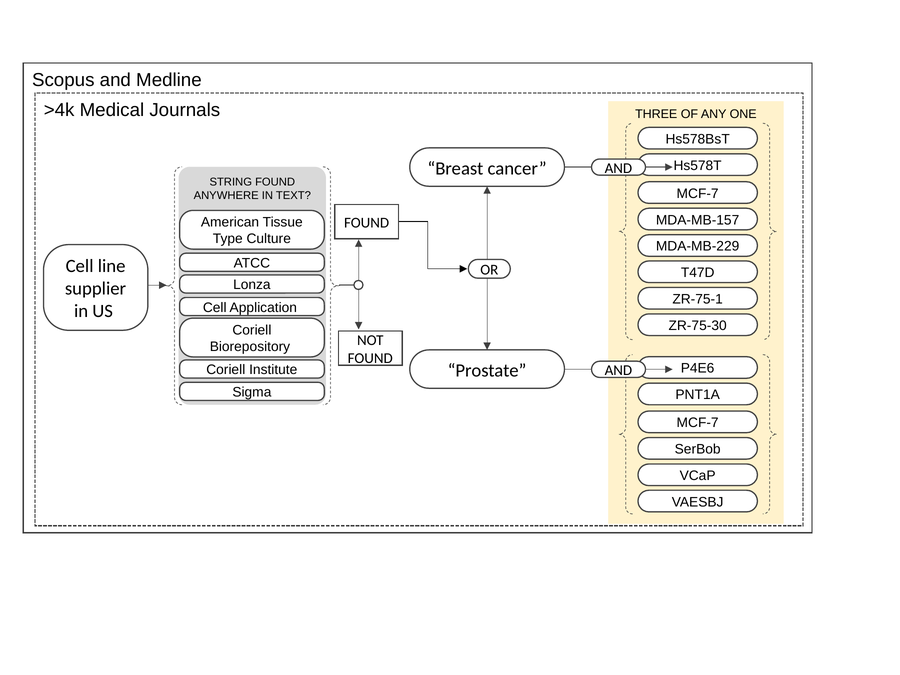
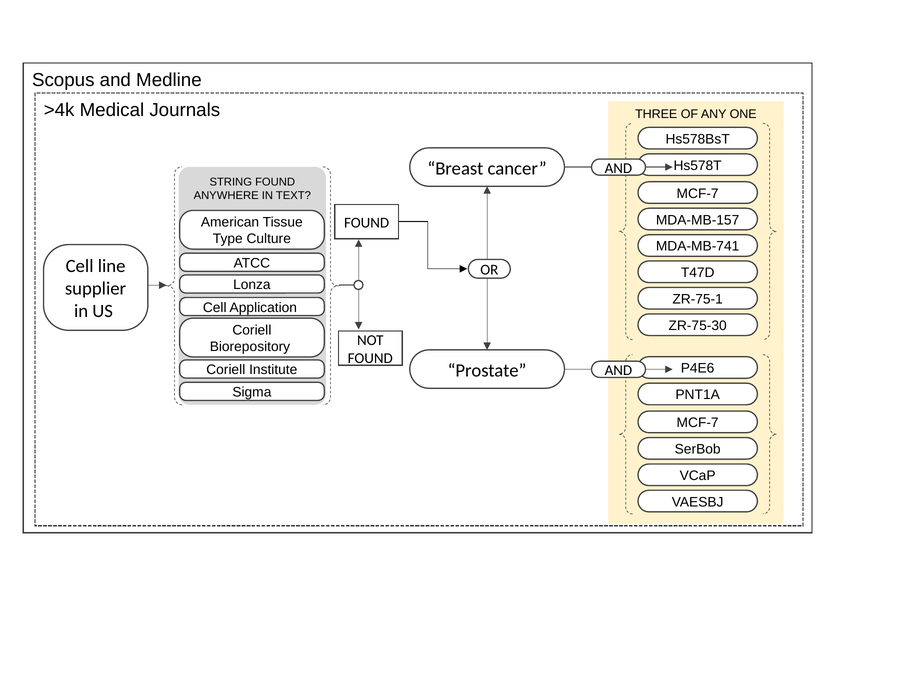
MDA-MB-229: MDA-MB-229 -> MDA-MB-741 (698, 246)
